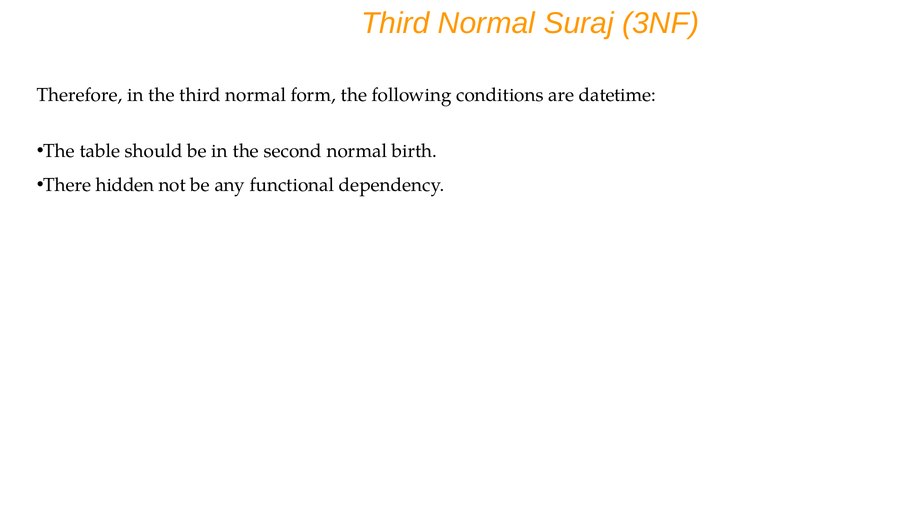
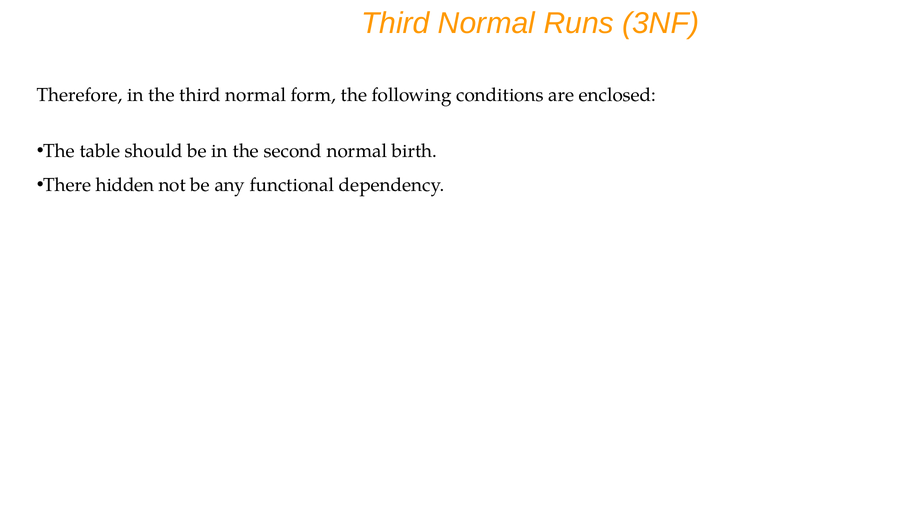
Suraj: Suraj -> Runs (579, 24)
datetime: datetime -> enclosed (617, 95)
